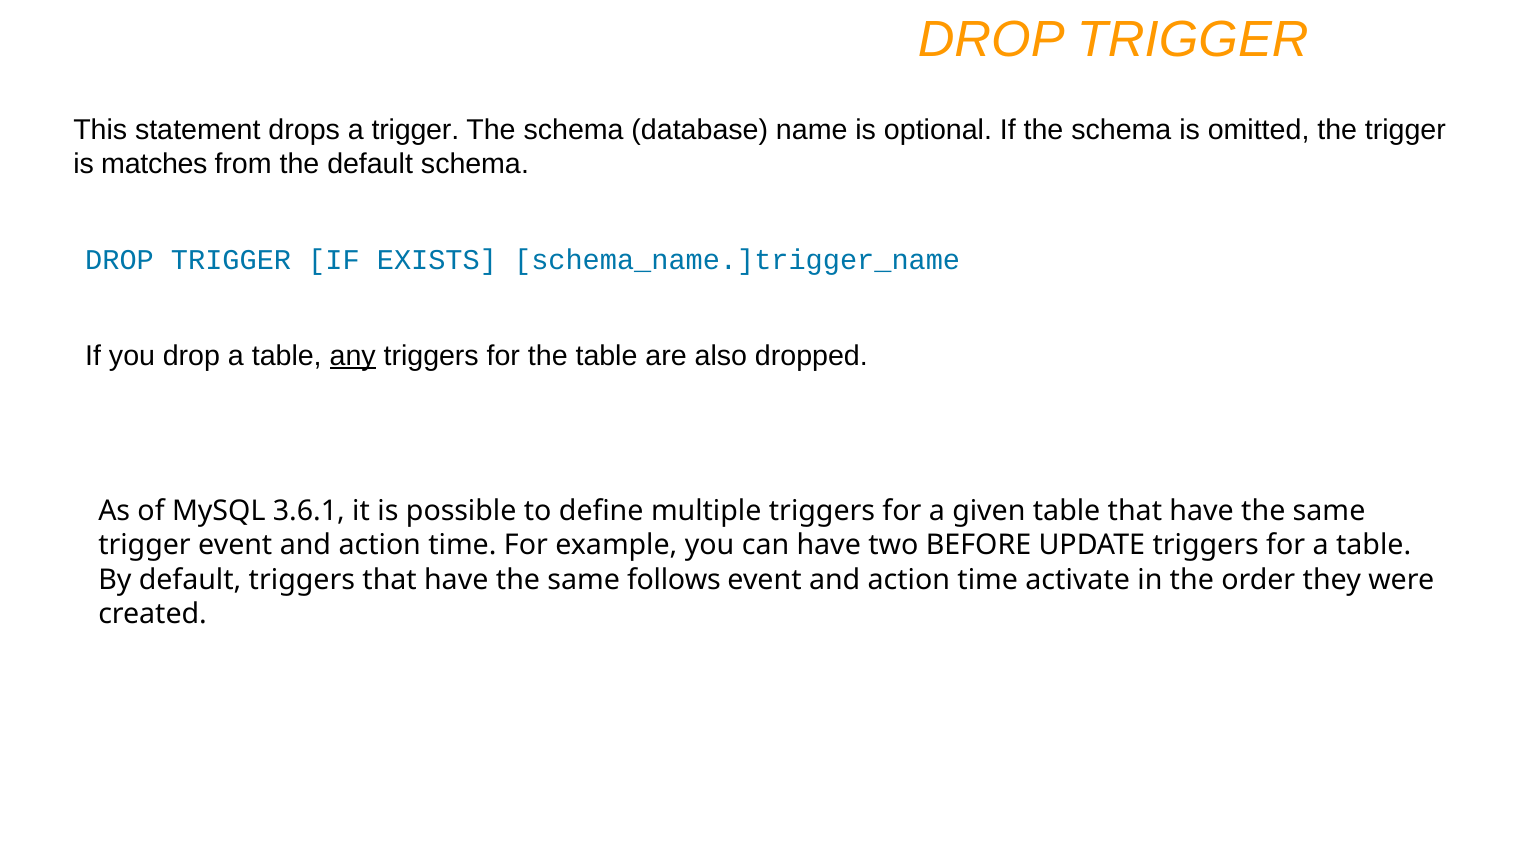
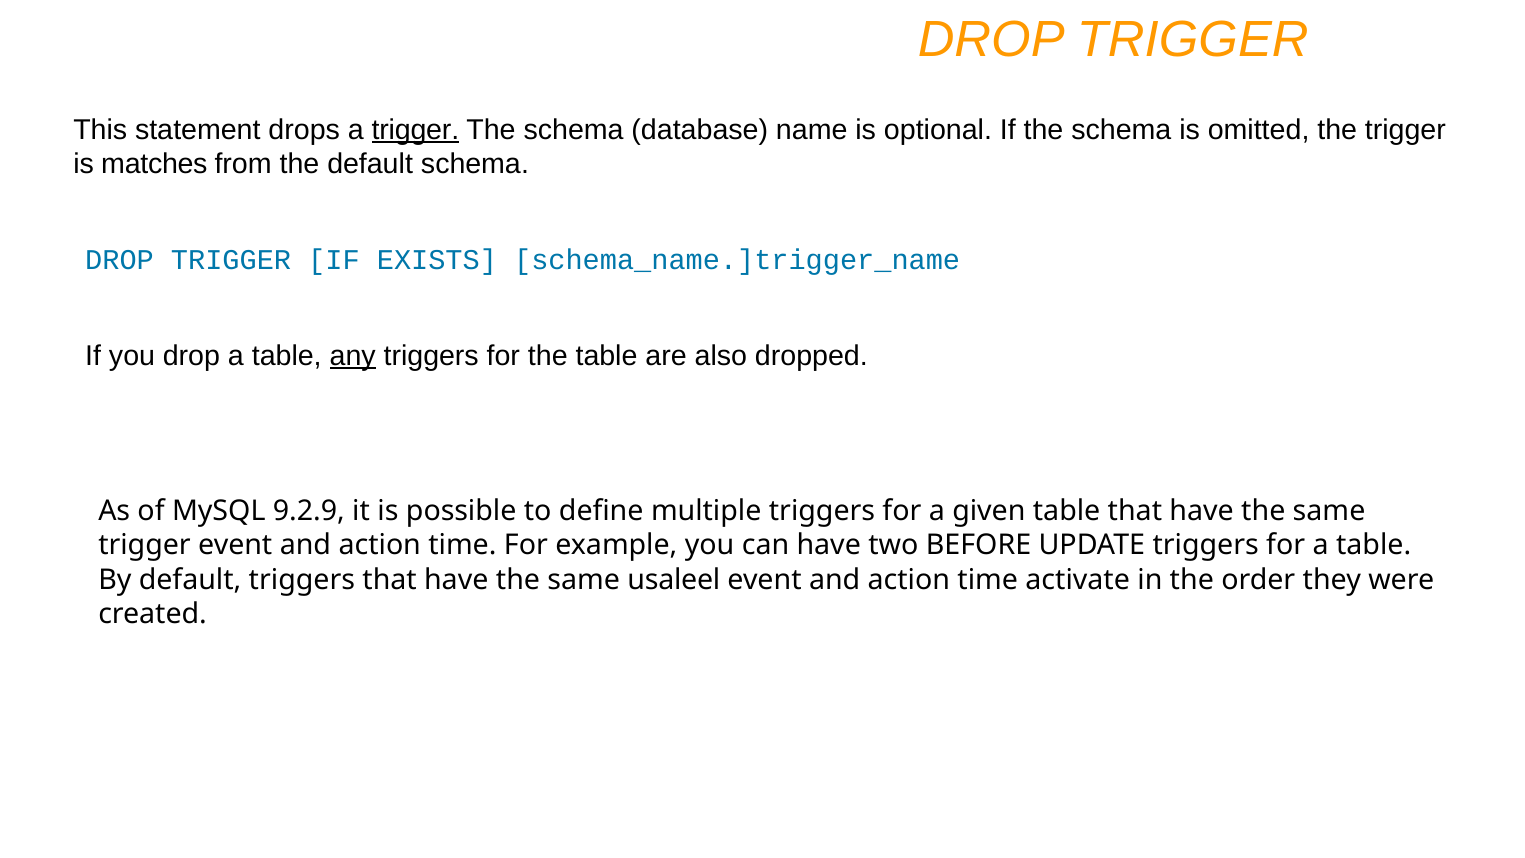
trigger underline: none -> present (415, 130)
3.6.1: 3.6.1 -> 9.2.9 (309, 511)
follows: follows -> usaleel (674, 579)
